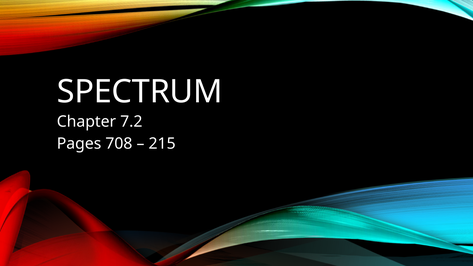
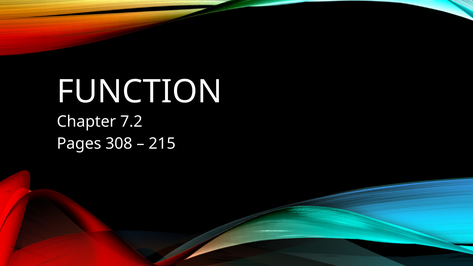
SPECTRUM: SPECTRUM -> FUNCTION (140, 92)
708: 708 -> 308 (119, 144)
